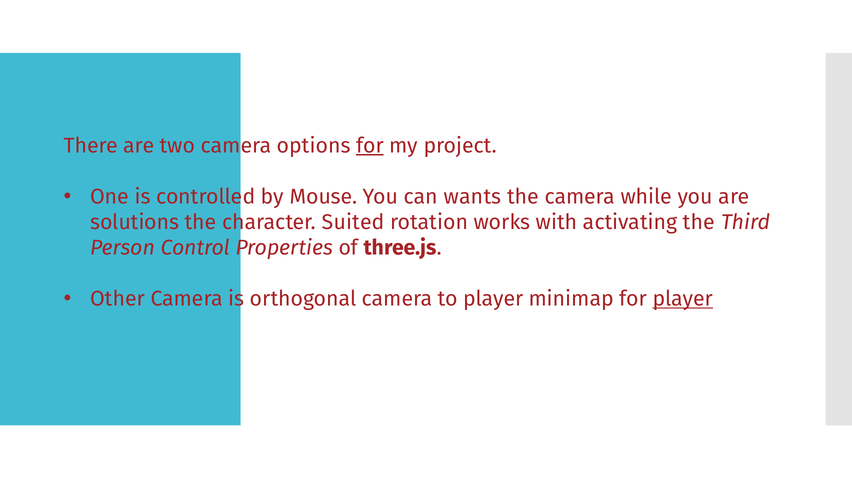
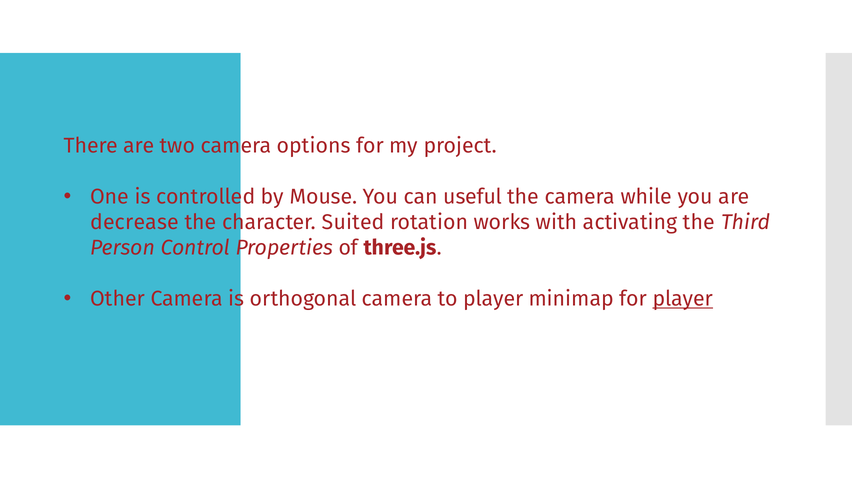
for underline: present -> none (370, 146)
wants: wants -> useful (473, 197)
solutions: solutions -> decrease (135, 222)
